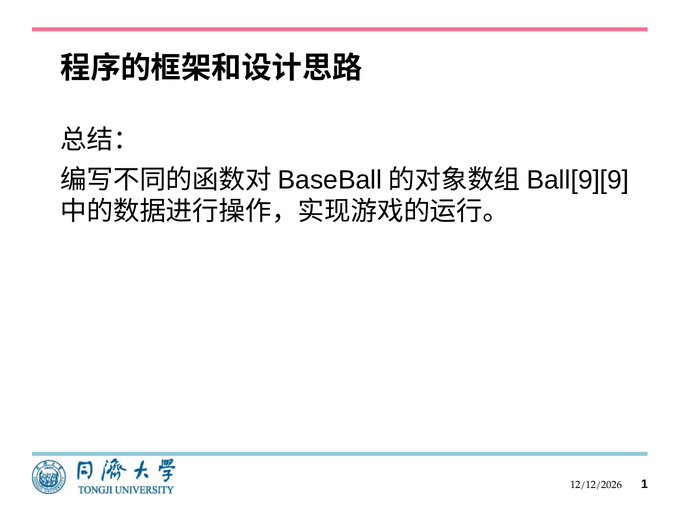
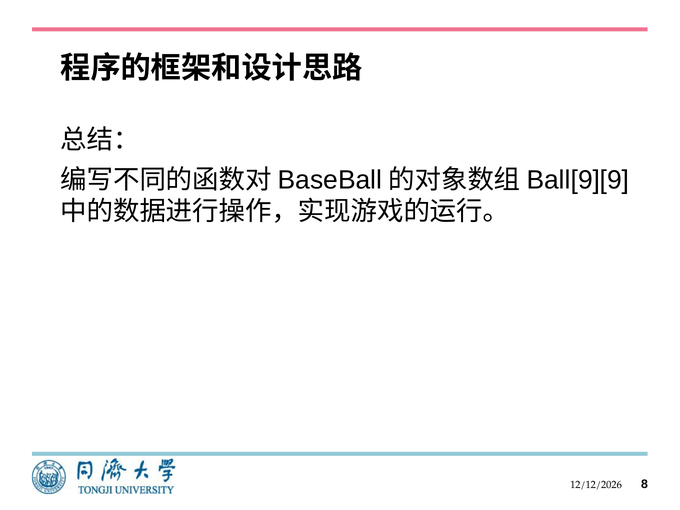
1: 1 -> 8 (645, 484)
